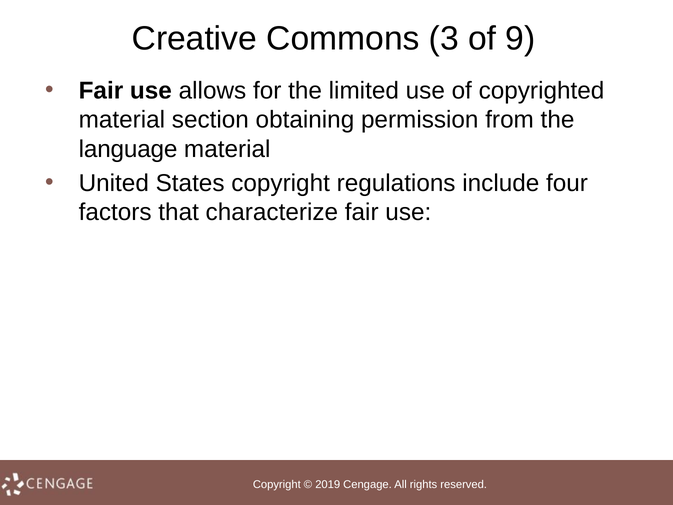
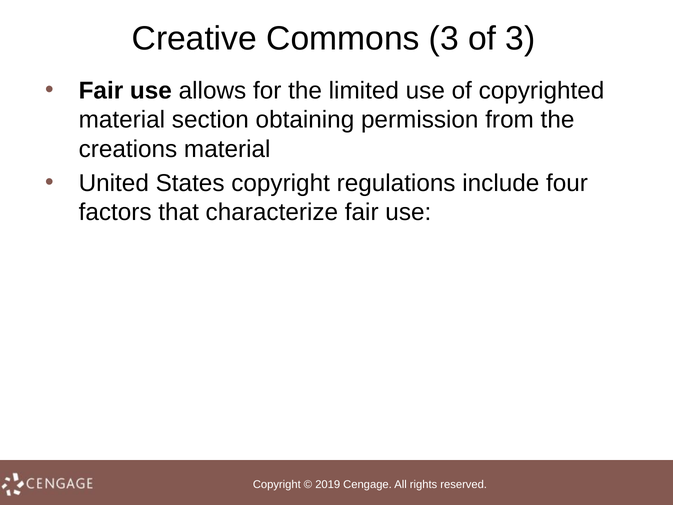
of 9: 9 -> 3 (520, 39)
language: language -> creations (128, 149)
